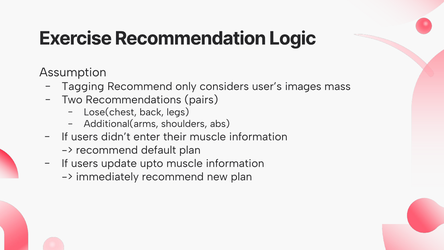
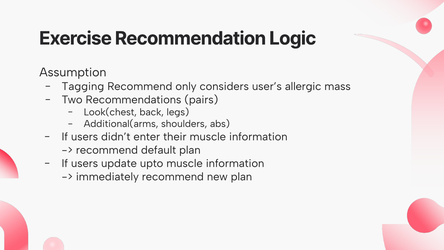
images: images -> allergic (303, 86)
Lose(chest: Lose(chest -> Look(chest (110, 112)
